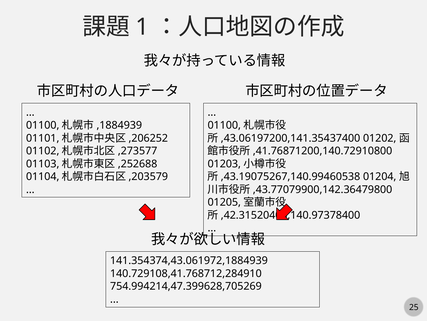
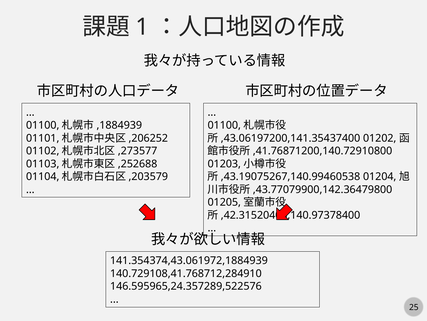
754.994214,47.399628,705269: 754.994214,47.399628,705269 -> 146.595965,24.357289,522576 (186, 286)
